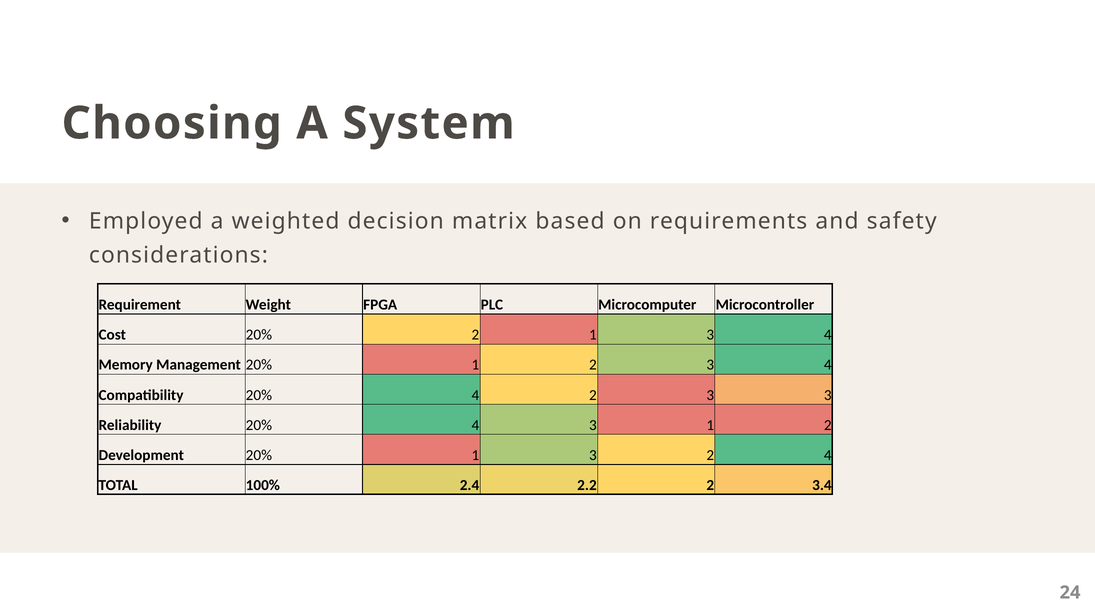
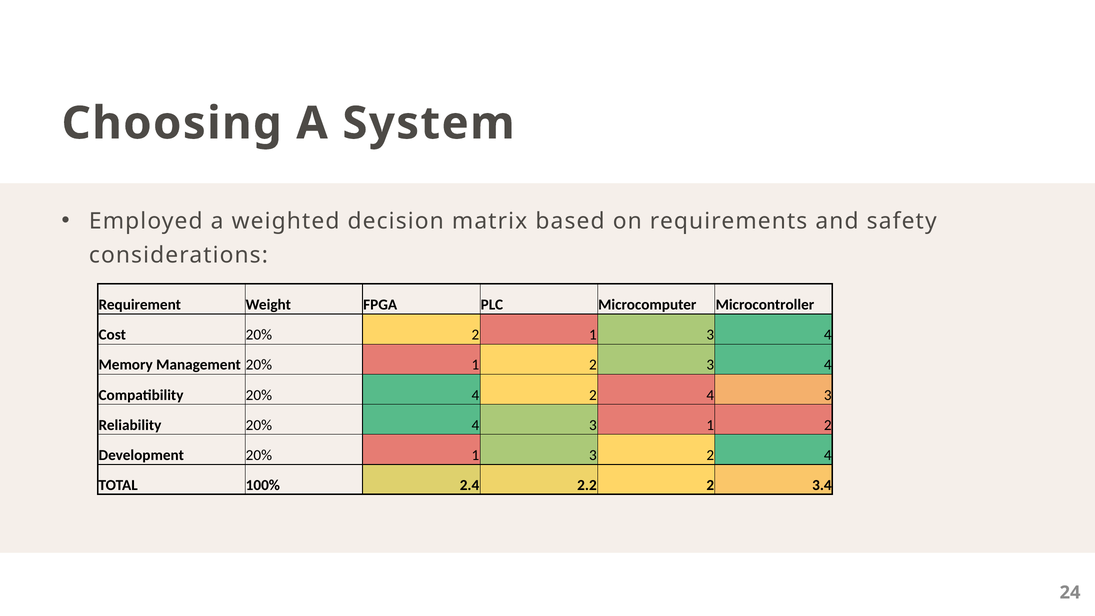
4 2 3: 3 -> 4 (710, 395)
